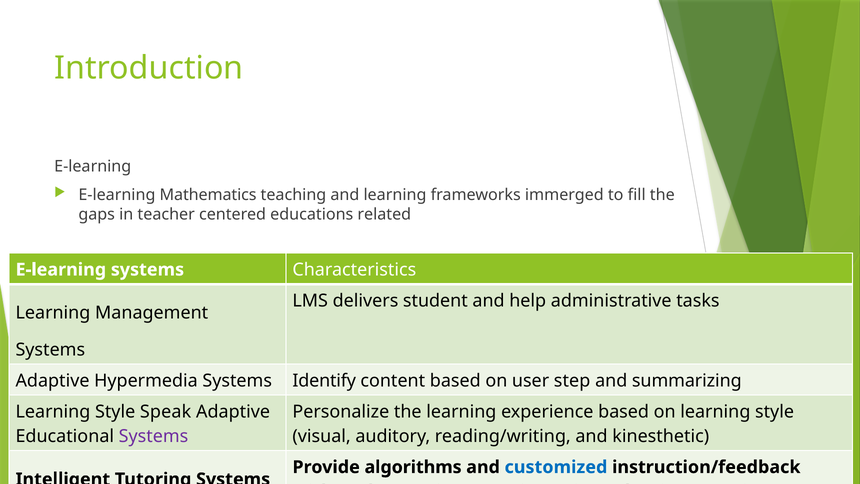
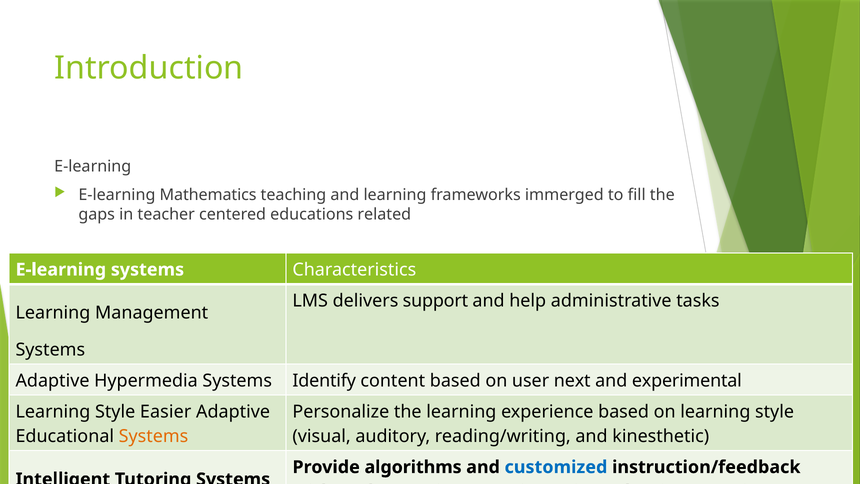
student: student -> support (435, 301)
step: step -> next (572, 380)
summarizing: summarizing -> experimental (687, 380)
Speak: Speak -> Easier (166, 411)
Systems colour: purple -> orange (153, 436)
